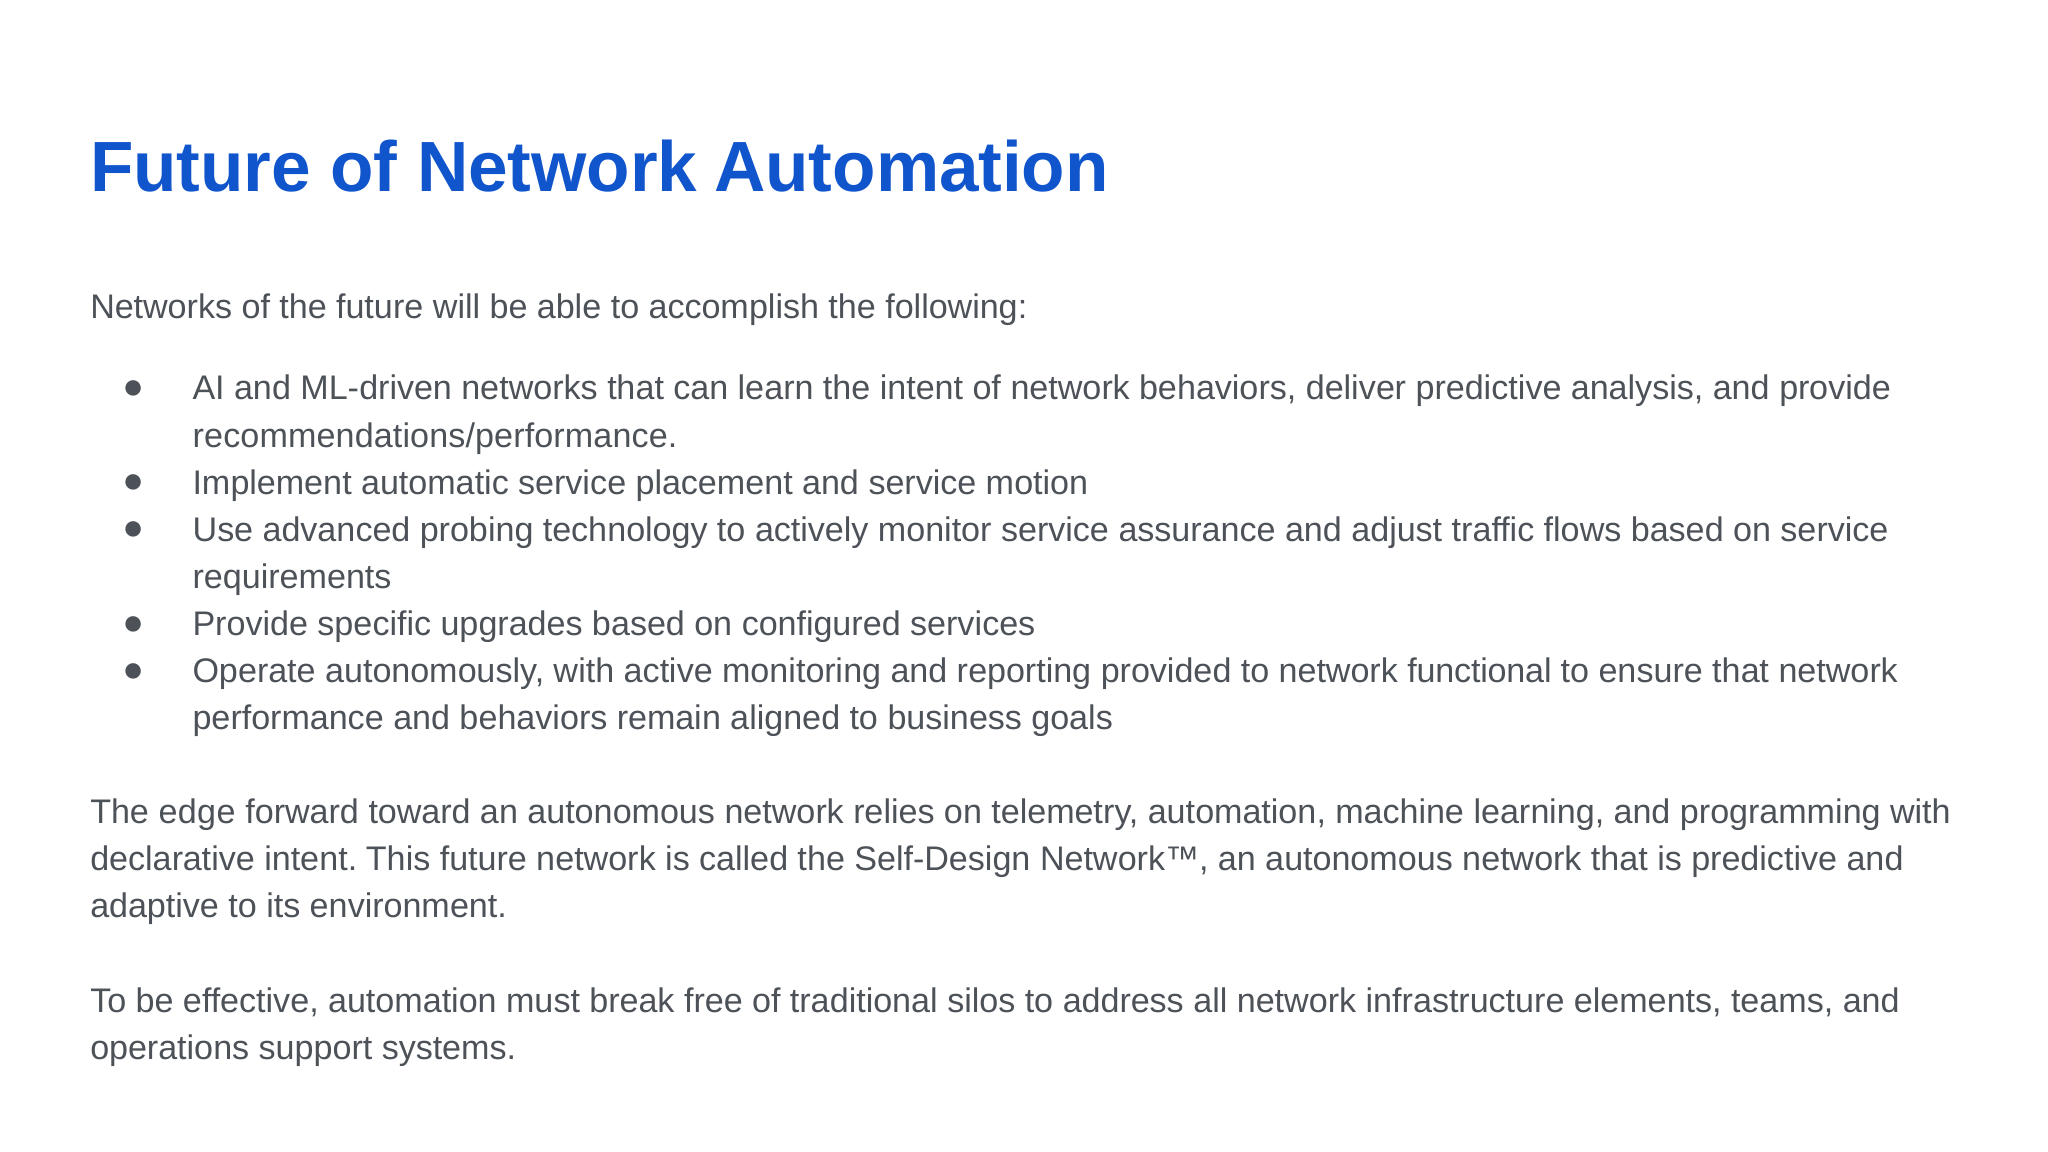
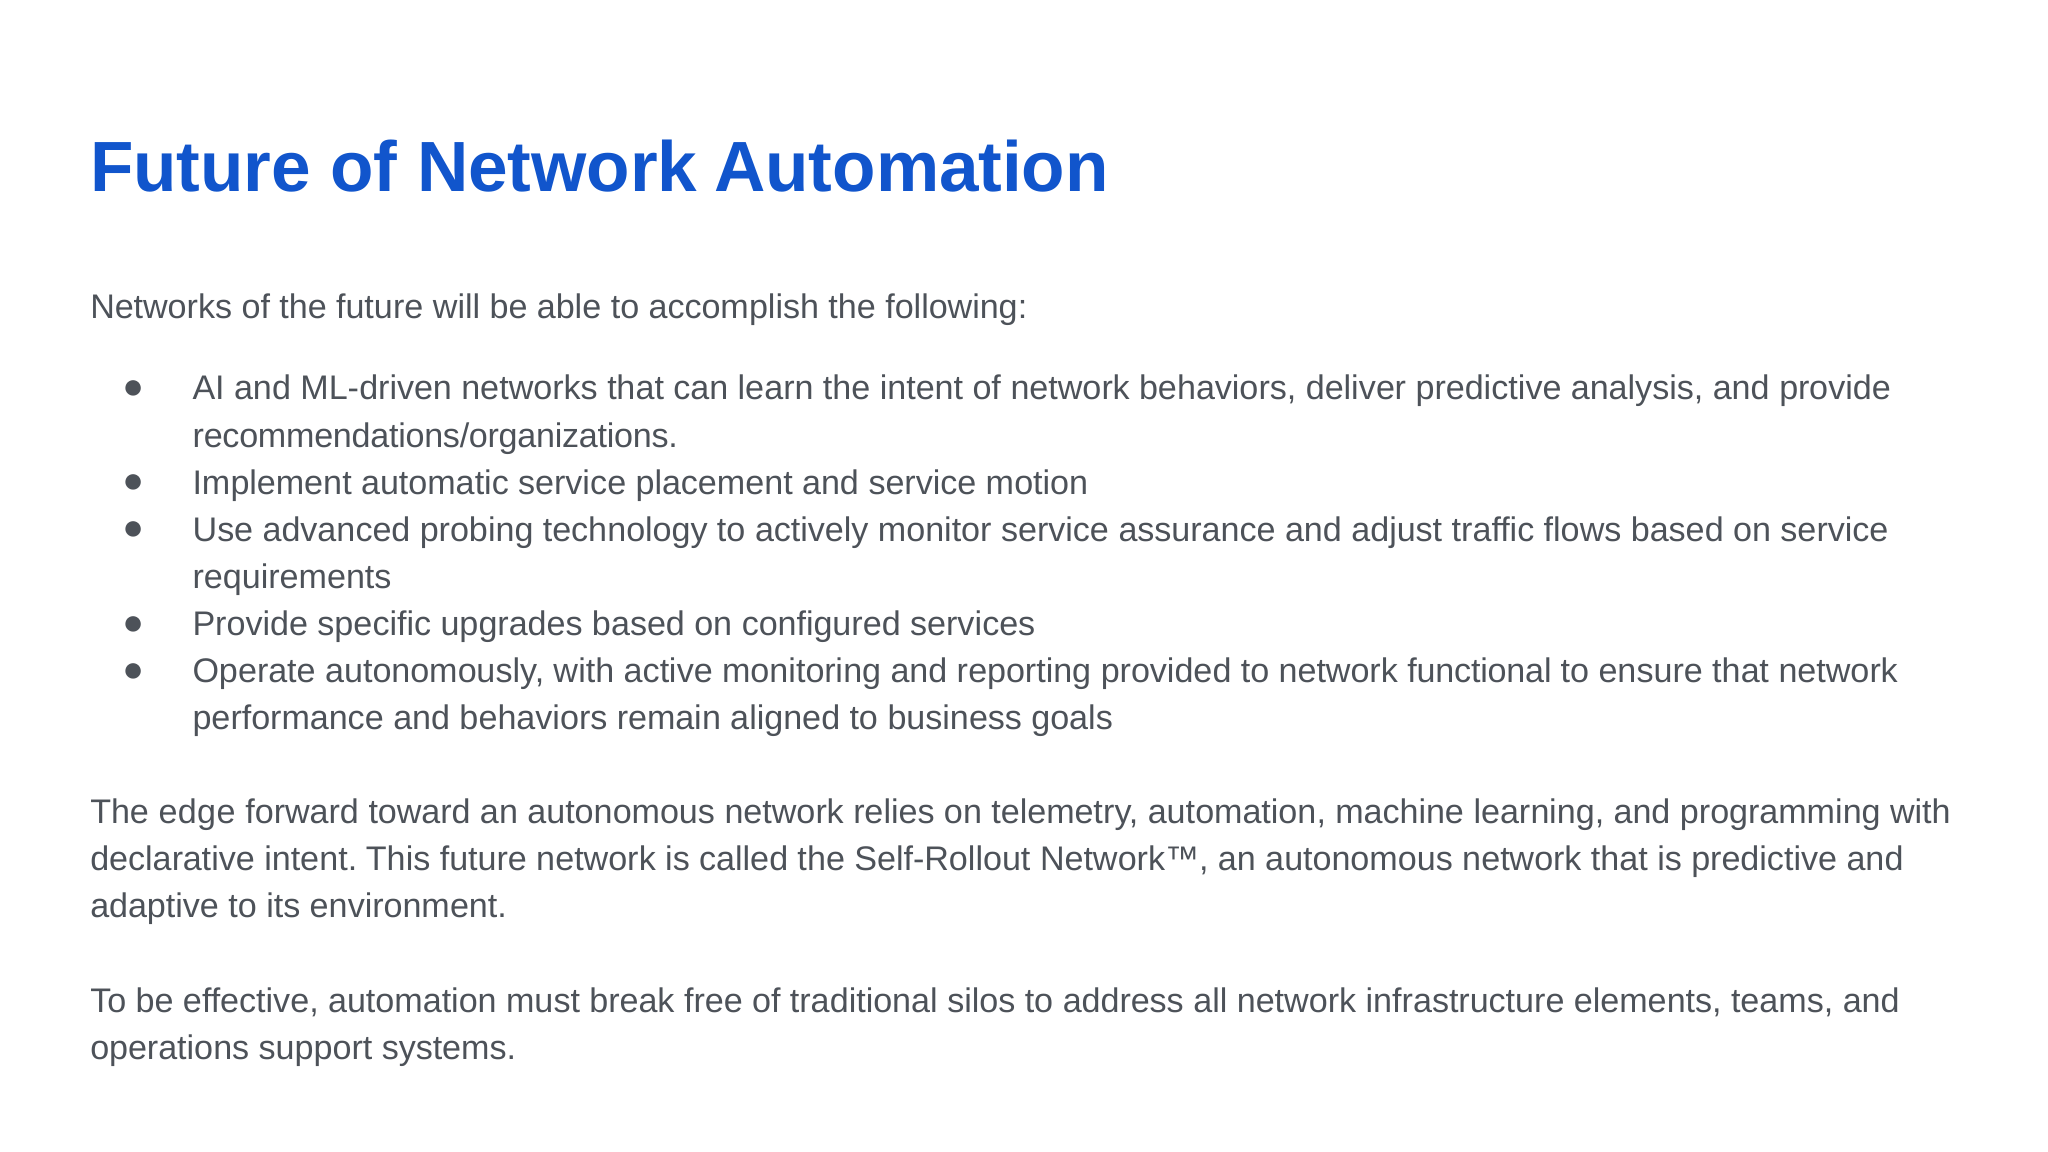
recommendations/performance: recommendations/performance -> recommendations/organizations (435, 436)
Self-Design: Self-Design -> Self-Rollout (942, 860)
